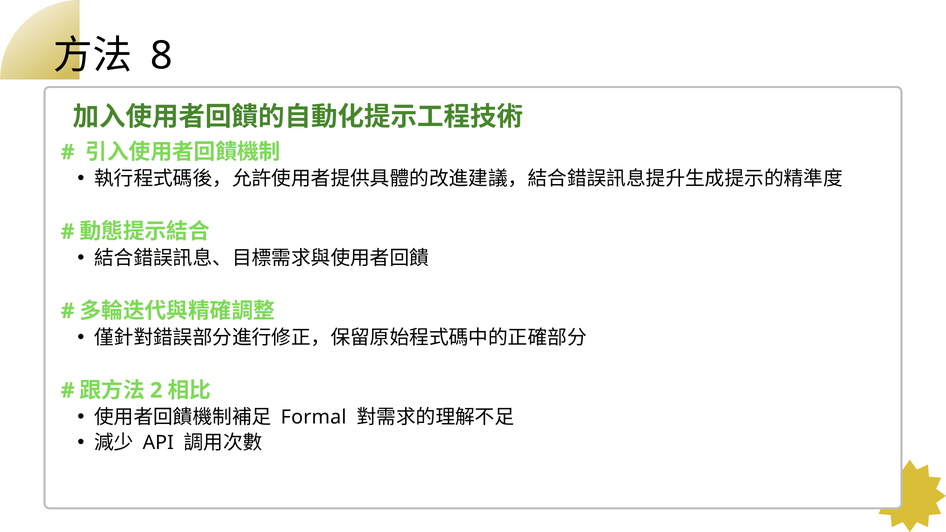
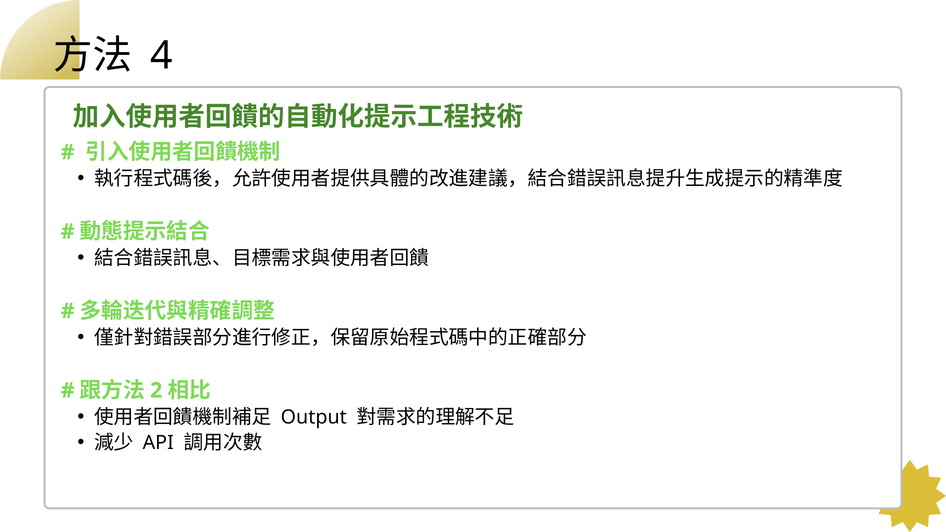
8: 8 -> 4 (162, 56)
Formal: Formal -> Output (314, 417)
